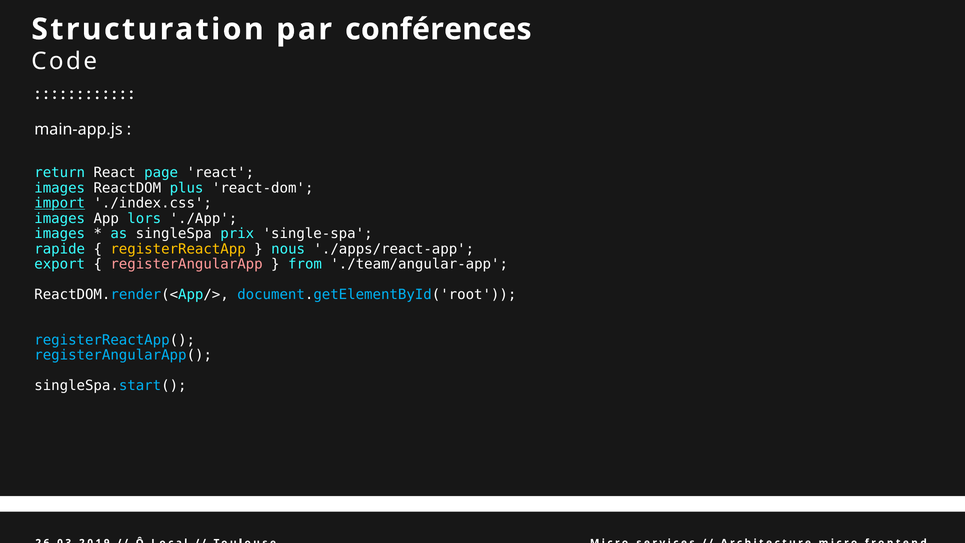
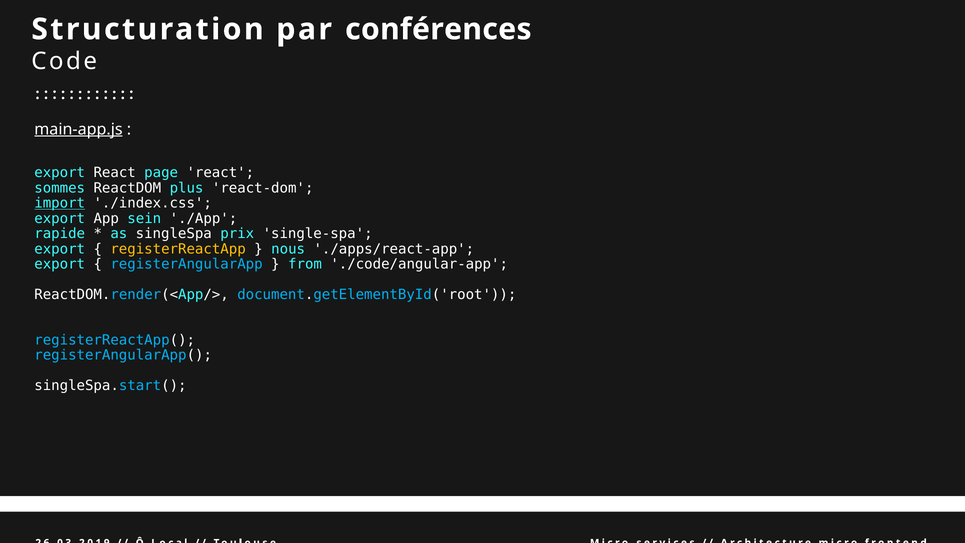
main-app.js underline: none -> present (78, 129)
return: return -> export (60, 173)
images: images -> sommes (60, 188)
images: images -> export (60, 218)
lors: lors -> sein (144, 218)
images: images -> rapide (60, 234)
rapide: rapide -> export (60, 249)
registerAngularApp colour: pink -> light blue (187, 264)
./team/angular-app: ./team/angular-app -> ./code/angular-app (419, 264)
